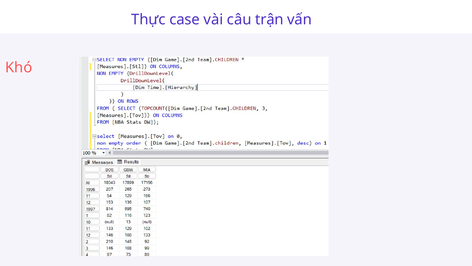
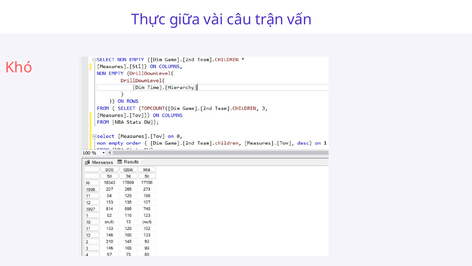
case: case -> giữa (185, 19)
